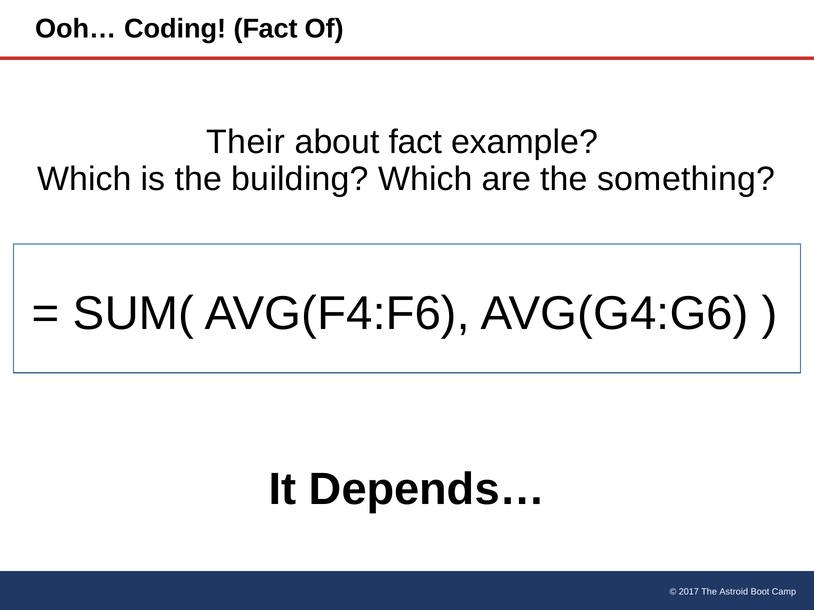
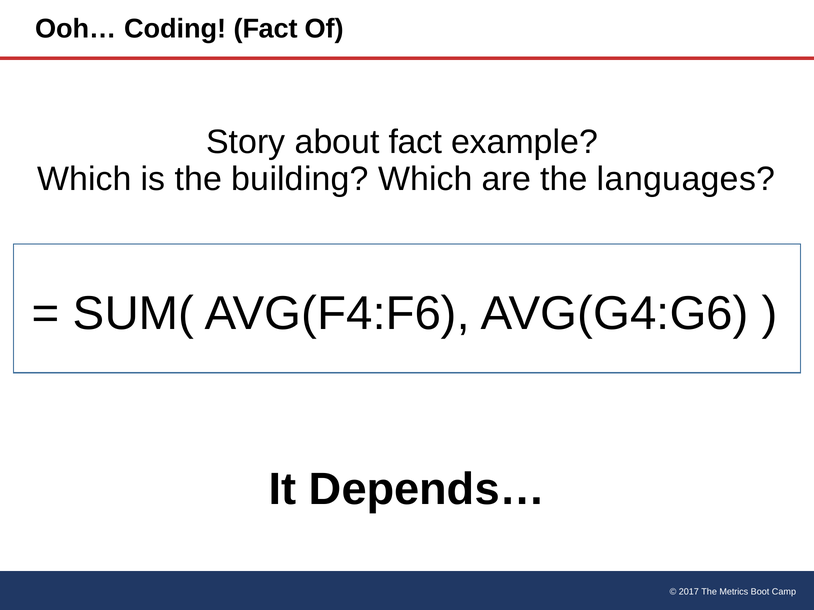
Their: Their -> Story (246, 142)
something: something -> languages (686, 179)
Astroid: Astroid -> Metrics (734, 592)
